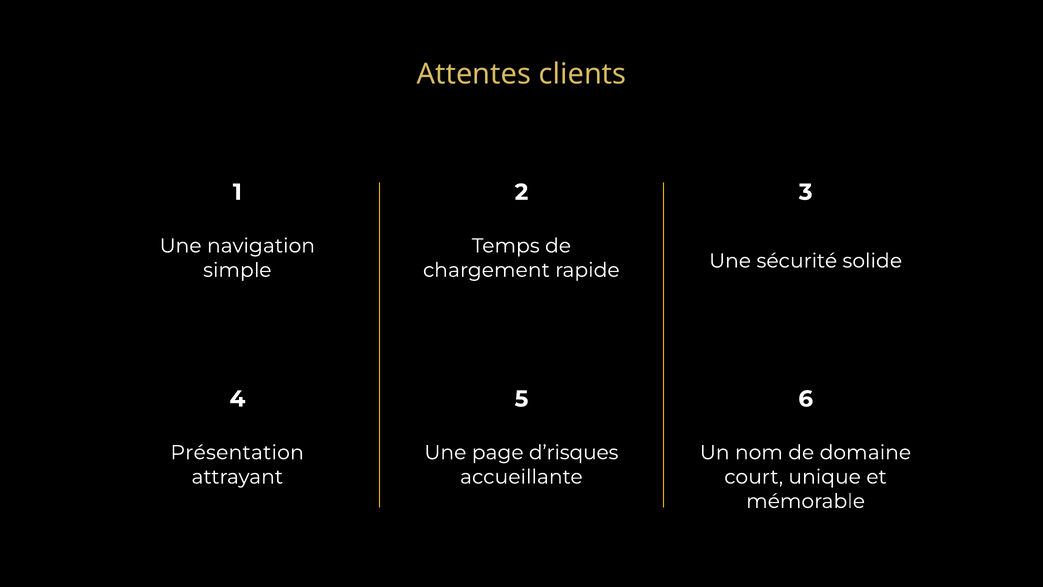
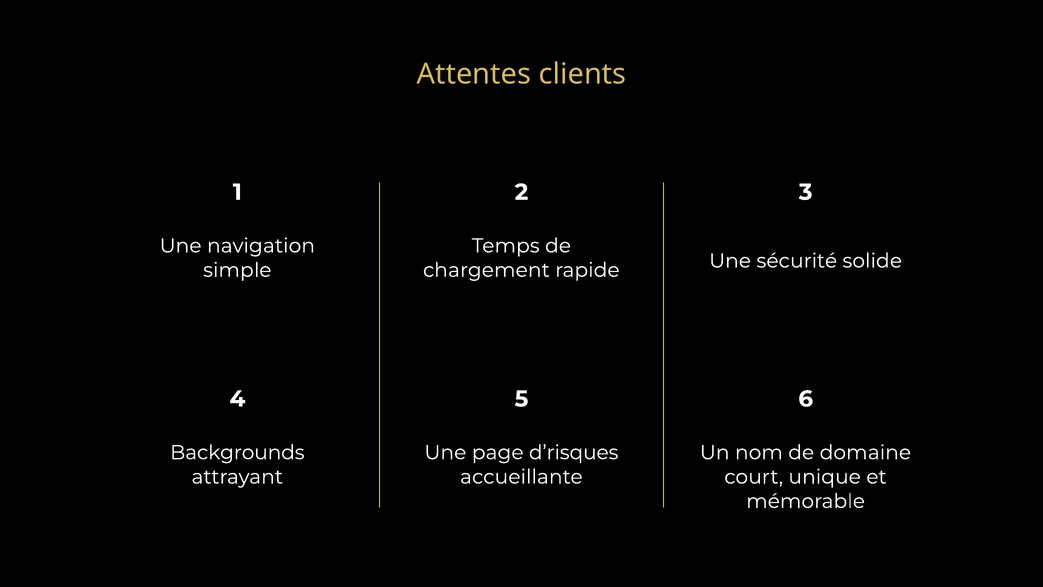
Présentation: Présentation -> Backgrounds (237, 452)
